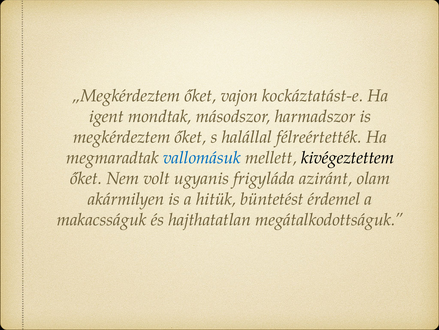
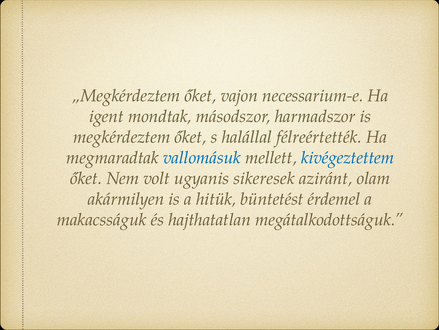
kockáztatást-e: kockáztatást-e -> necessarium-e (313, 96)
kivégeztettem colour: black -> blue (348, 157)
frigyláda: frigyláda -> sikeresek (264, 178)
